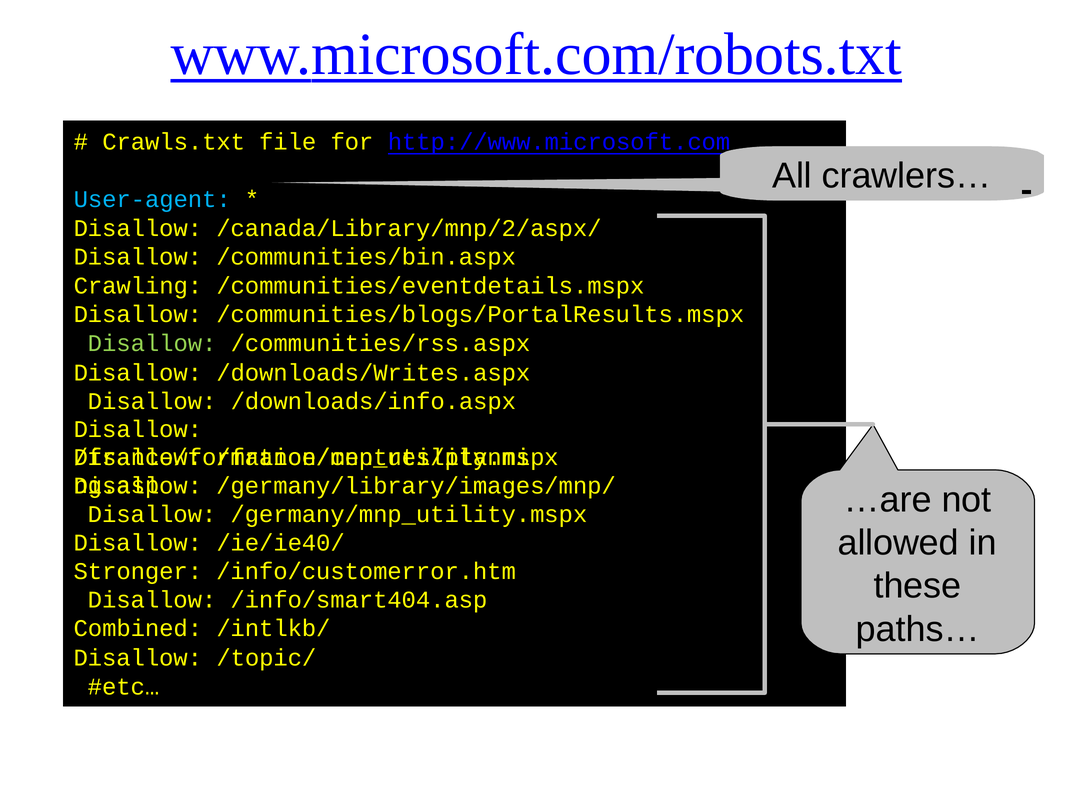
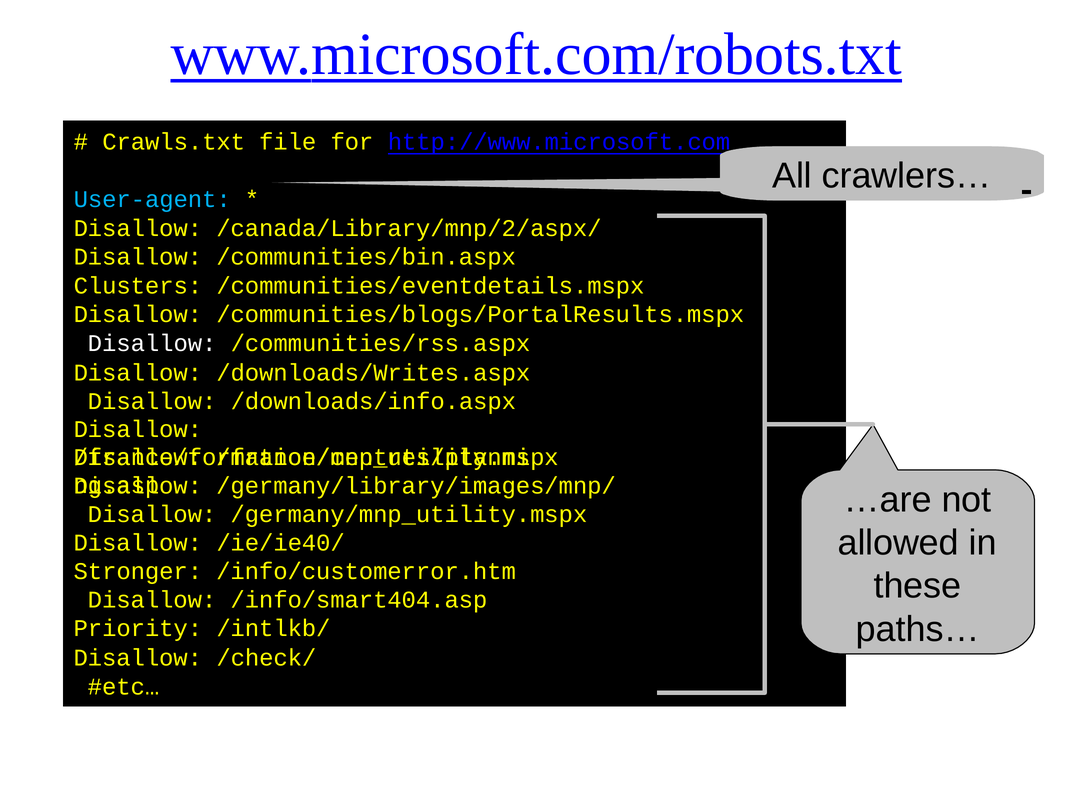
Crawling: Crawling -> Clusters (138, 286)
Disallow colour: light green -> white (152, 343)
Combined: Combined -> Priority (138, 628)
/topic/: /topic/ -> /check/ (266, 658)
